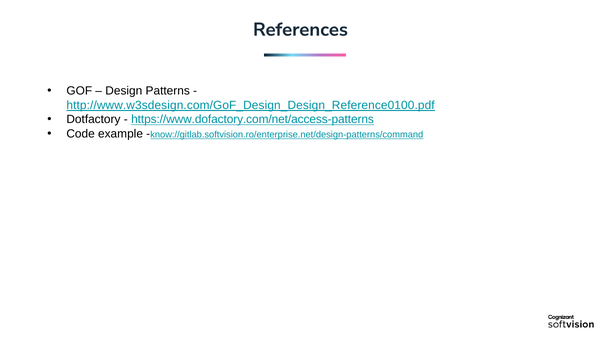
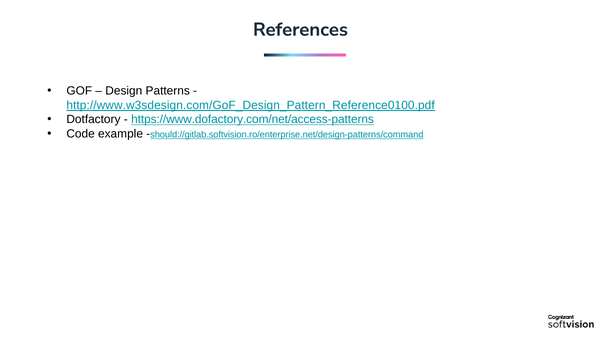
http://www.w3sdesign.com/GoF_Design_Design_Reference0100.pdf: http://www.w3sdesign.com/GoF_Design_Design_Reference0100.pdf -> http://www.w3sdesign.com/GoF_Design_Pattern_Reference0100.pdf (251, 105)
know://gitlab.softvision.ro/enterprise.net/design-patterns/command: know://gitlab.softvision.ro/enterprise.net/design-patterns/command -> should://gitlab.softvision.ro/enterprise.net/design-patterns/command (287, 135)
